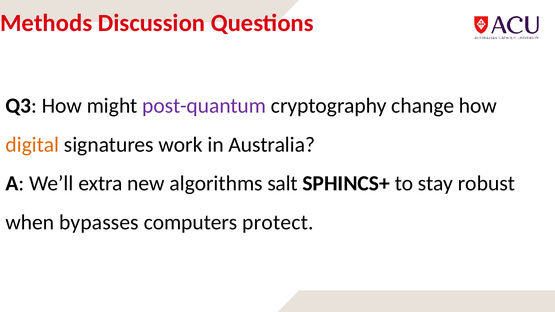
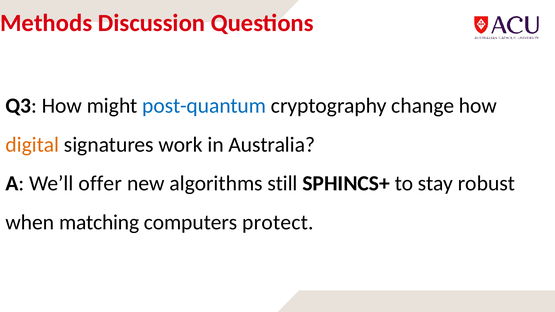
post-quantum colour: purple -> blue (204, 106)
extra: extra -> offer (100, 184)
salt: salt -> still (283, 184)
bypasses: bypasses -> matching (99, 222)
